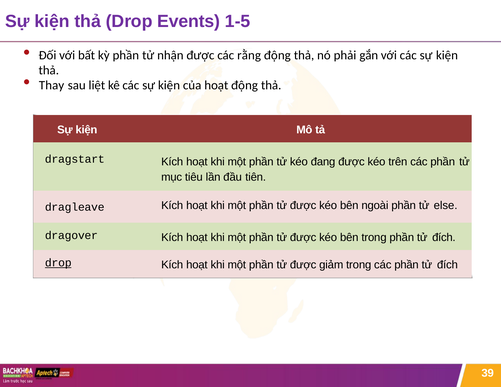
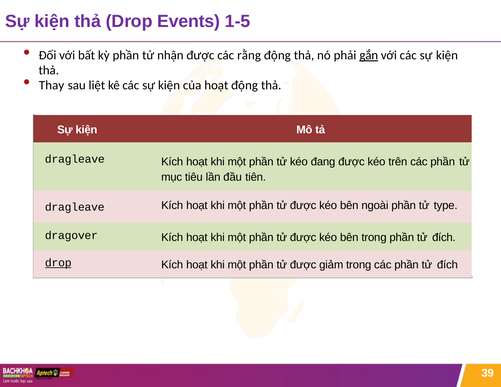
gắn underline: none -> present (369, 55)
dragstart: dragstart -> dragleave (75, 159)
else: else -> type (446, 205)
